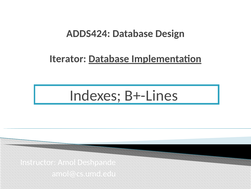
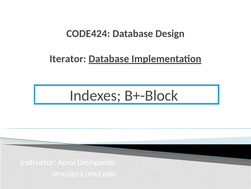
ADDS424: ADDS424 -> CODE424 (88, 34)
B+-Lines: B+-Lines -> B+-Block (151, 95)
